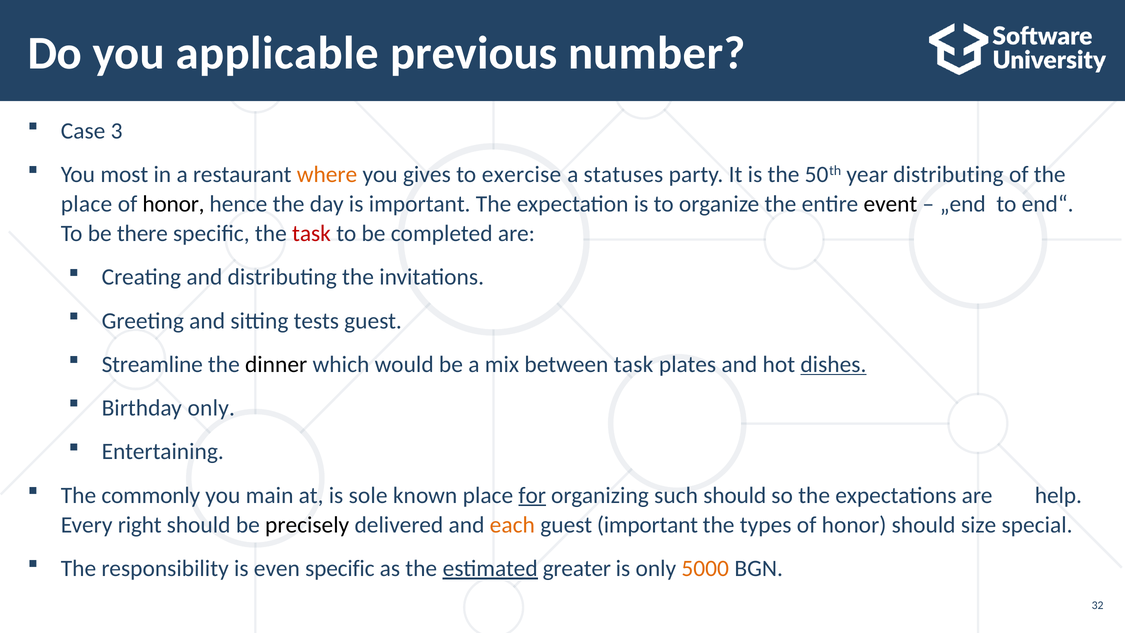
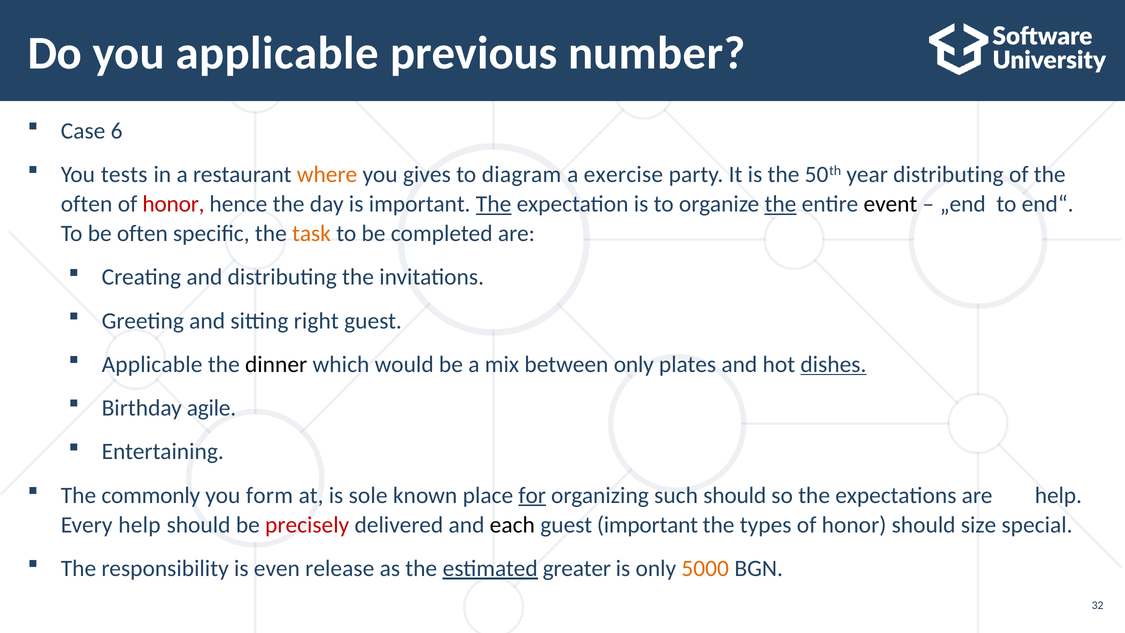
3: 3 -> 6 (117, 131)
most: most -> tests (124, 174)
exercise: exercise -> diagram (522, 174)
statuses: statuses -> exercise (623, 174)
place: place -> often (87, 204)
honor colour: black -> red (174, 204)
The underline: none -> present (494, 204)
the underline: none -> present (780, 204)
be there: there -> often (142, 233)
task colour: red -> orange (311, 233)
tests: tests -> right (316, 321)
Streamline: Streamline -> Applicable (152, 364)
between task: task -> only (634, 364)
Birthday only: only -> agile (212, 408)
main: main -> form (269, 495)
Every right: right -> help (139, 525)
precisely colour: black -> red (307, 525)
each colour: orange -> black (512, 525)
even specific: specific -> release (340, 568)
